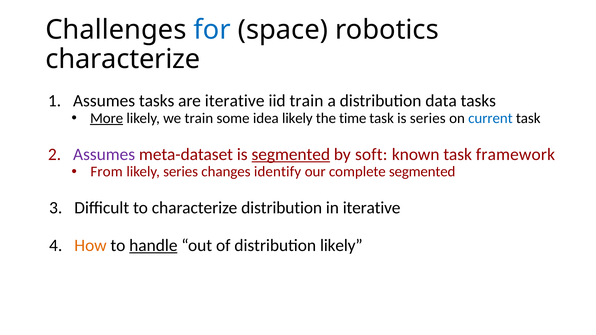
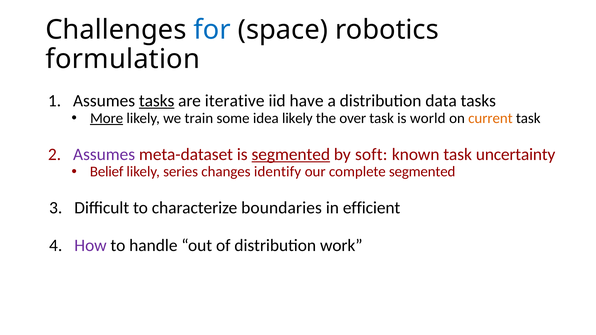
characterize: characterize -> formulation (123, 59)
tasks underline: none -> present (157, 101)
iid train: train -> have (307, 101)
time: time -> over (353, 118)
is series: series -> world (428, 118)
current colour: blue -> orange (490, 118)
framework: framework -> uncertainty (516, 154)
From: From -> Belief (107, 172)
characterize distribution: distribution -> boundaries (282, 208)
in iterative: iterative -> efficient (372, 208)
How colour: orange -> purple (90, 246)
handle underline: present -> none (153, 246)
distribution likely: likely -> work (341, 246)
